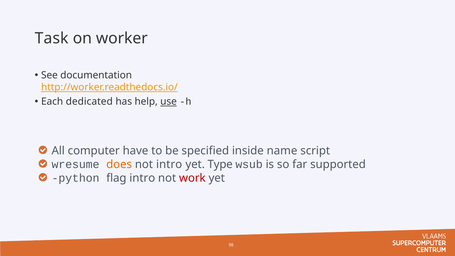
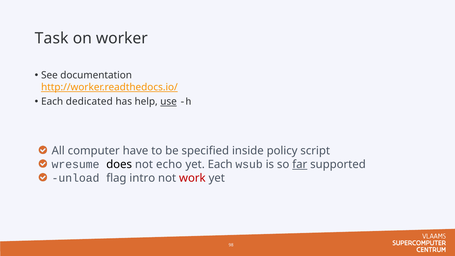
name: name -> policy (282, 151)
does colour: orange -> black (119, 164)
not intro: intro -> echo (169, 164)
yet Type: Type -> Each (220, 164)
far underline: none -> present (300, 164)
python: python -> unload (76, 178)
